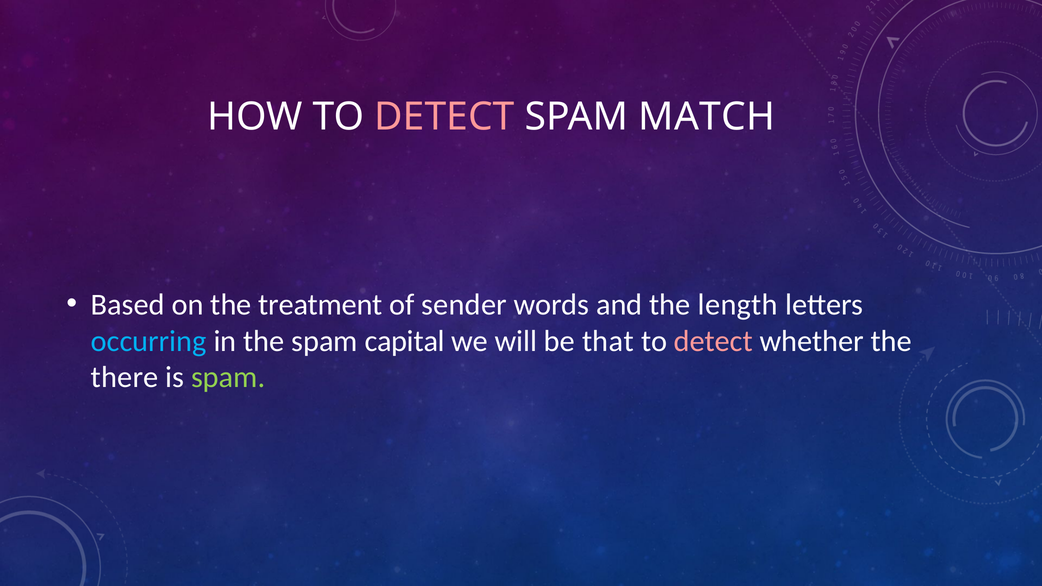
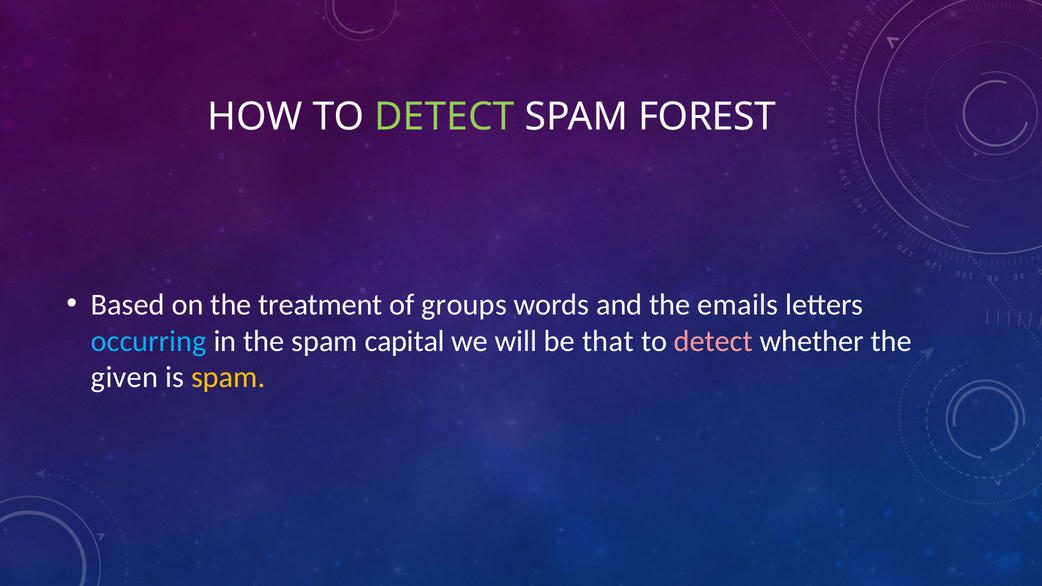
DETECT colour: pink -> light green (444, 117)
MATCH: MATCH -> FOREST (707, 117)
sender: sender -> groups (464, 305)
length: length -> emails (738, 305)
there: there -> given (125, 377)
spam colour: light green -> yellow (228, 377)
